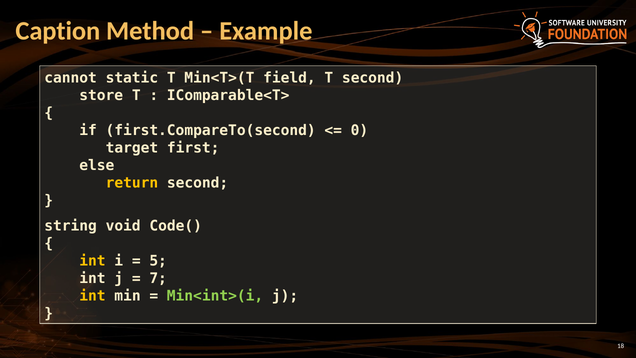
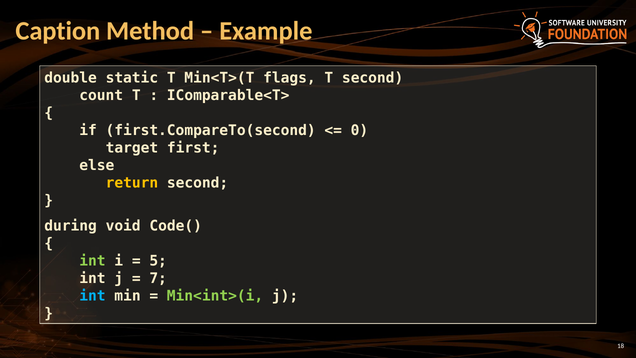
cannot: cannot -> double (71, 78)
field: field -> flags (289, 78)
store: store -> count (101, 95)
string: string -> during (71, 226)
int colour: yellow -> light green (93, 261)
int colour: yellow -> light blue (93, 296)
